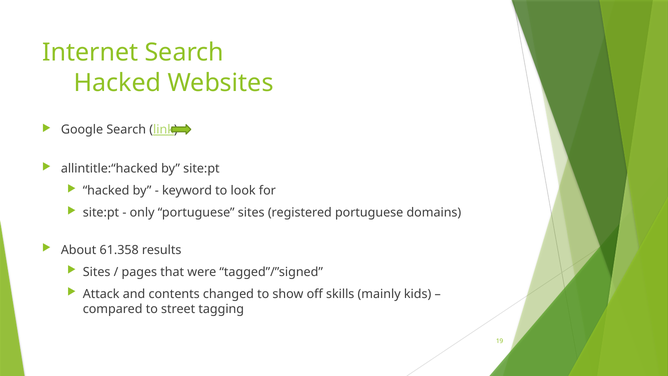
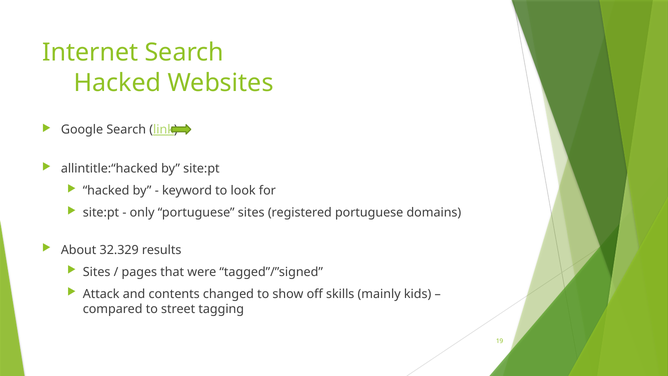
61.358: 61.358 -> 32.329 (119, 250)
